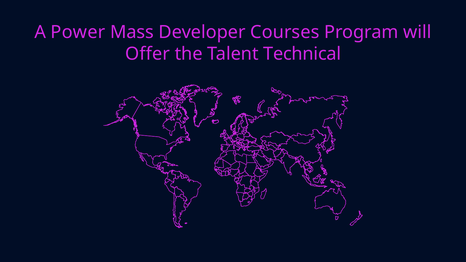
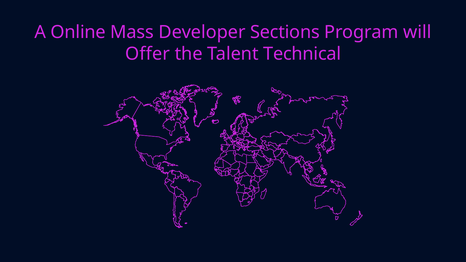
Power: Power -> Online (78, 32)
Courses: Courses -> Sections (285, 32)
